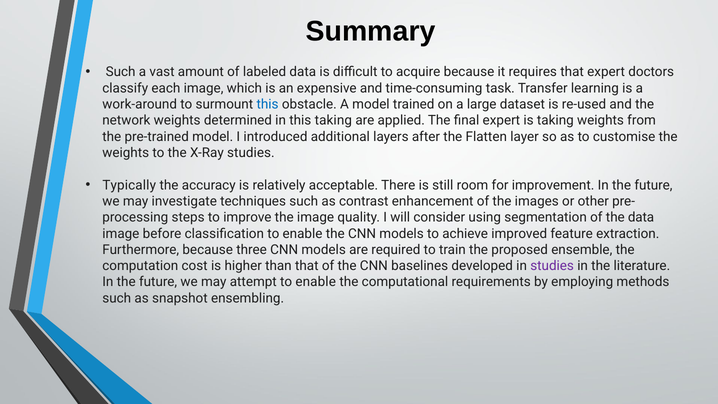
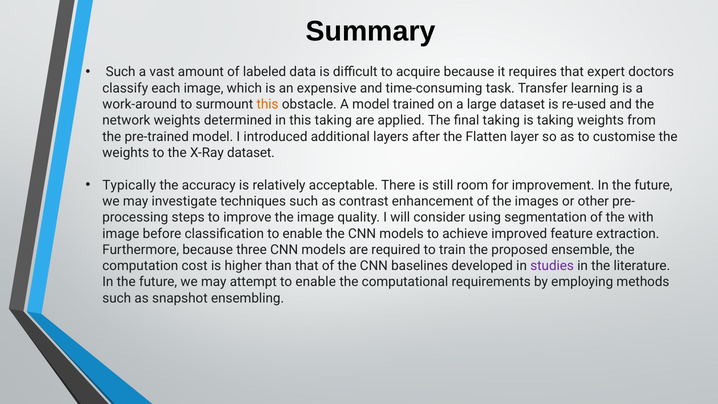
this colour: blue -> orange (268, 104)
final expert: expert -> taking (501, 120)
X-Ray studies: studies -> dataset (251, 153)
the data: data -> with (641, 217)
